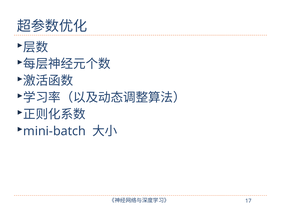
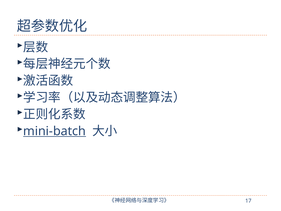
mini-batch underline: none -> present (55, 131)
